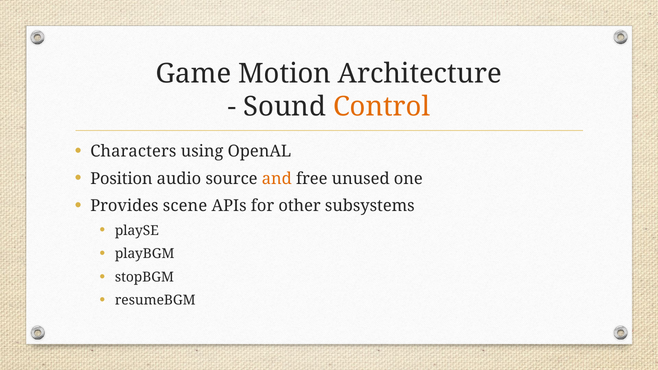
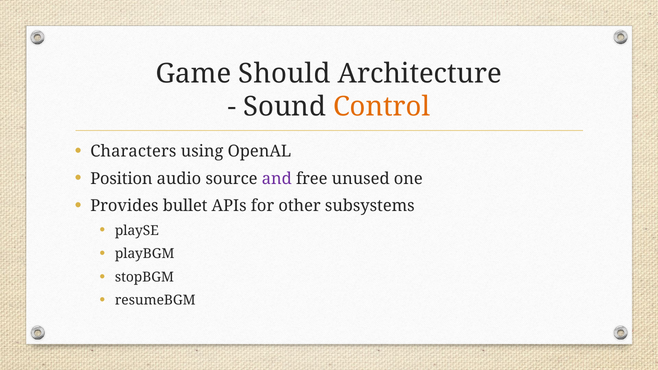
Motion: Motion -> Should (284, 74)
and colour: orange -> purple (277, 179)
scene: scene -> bullet (185, 206)
